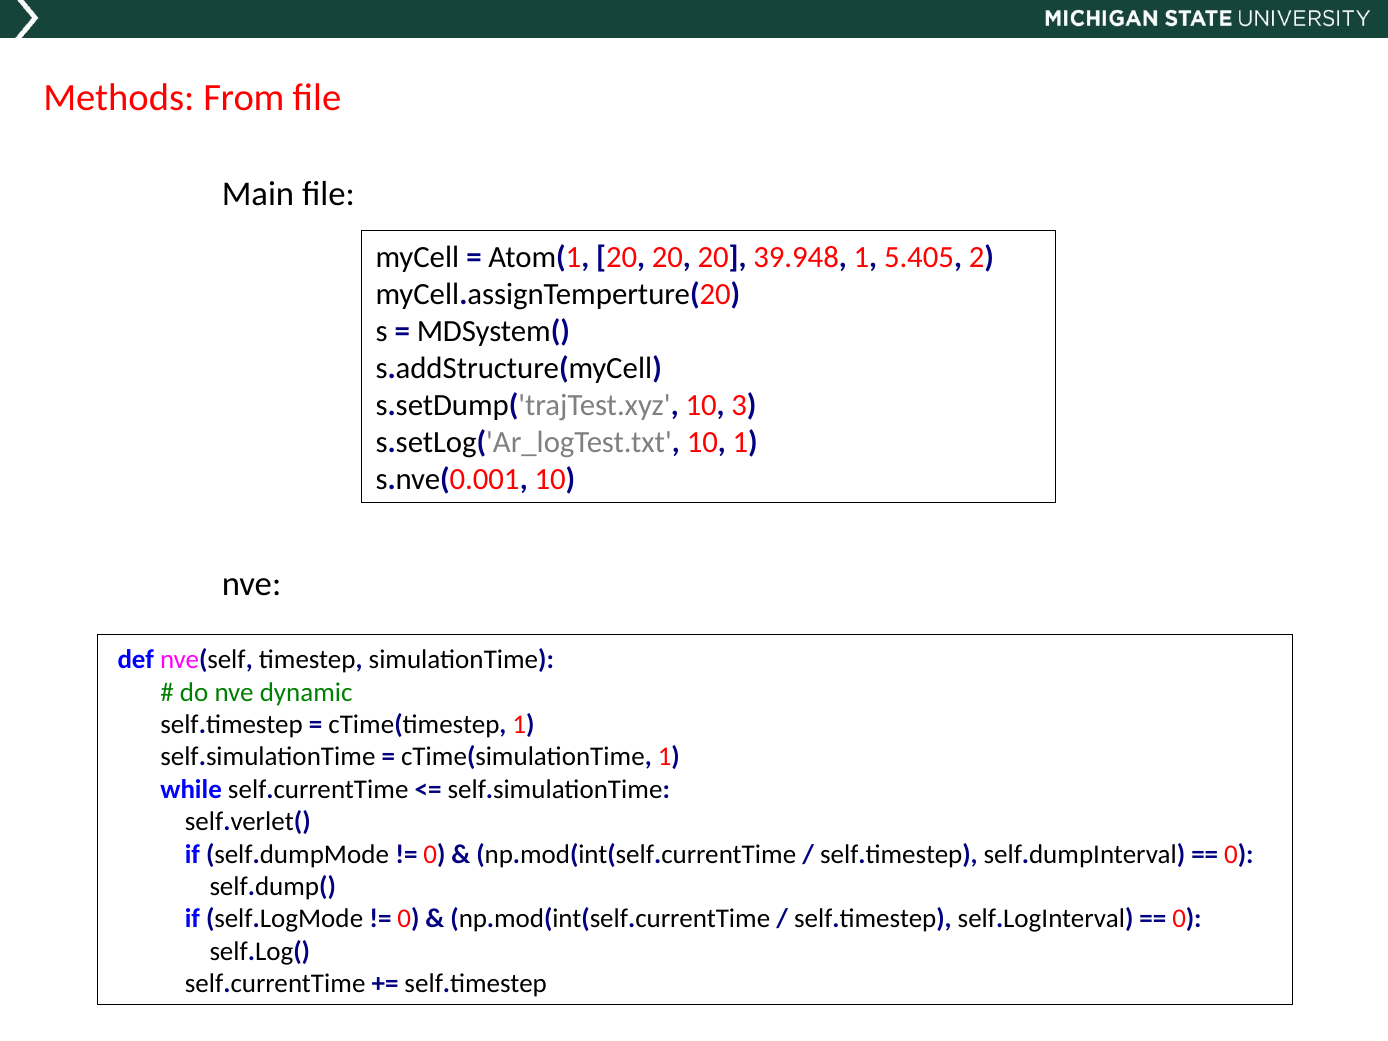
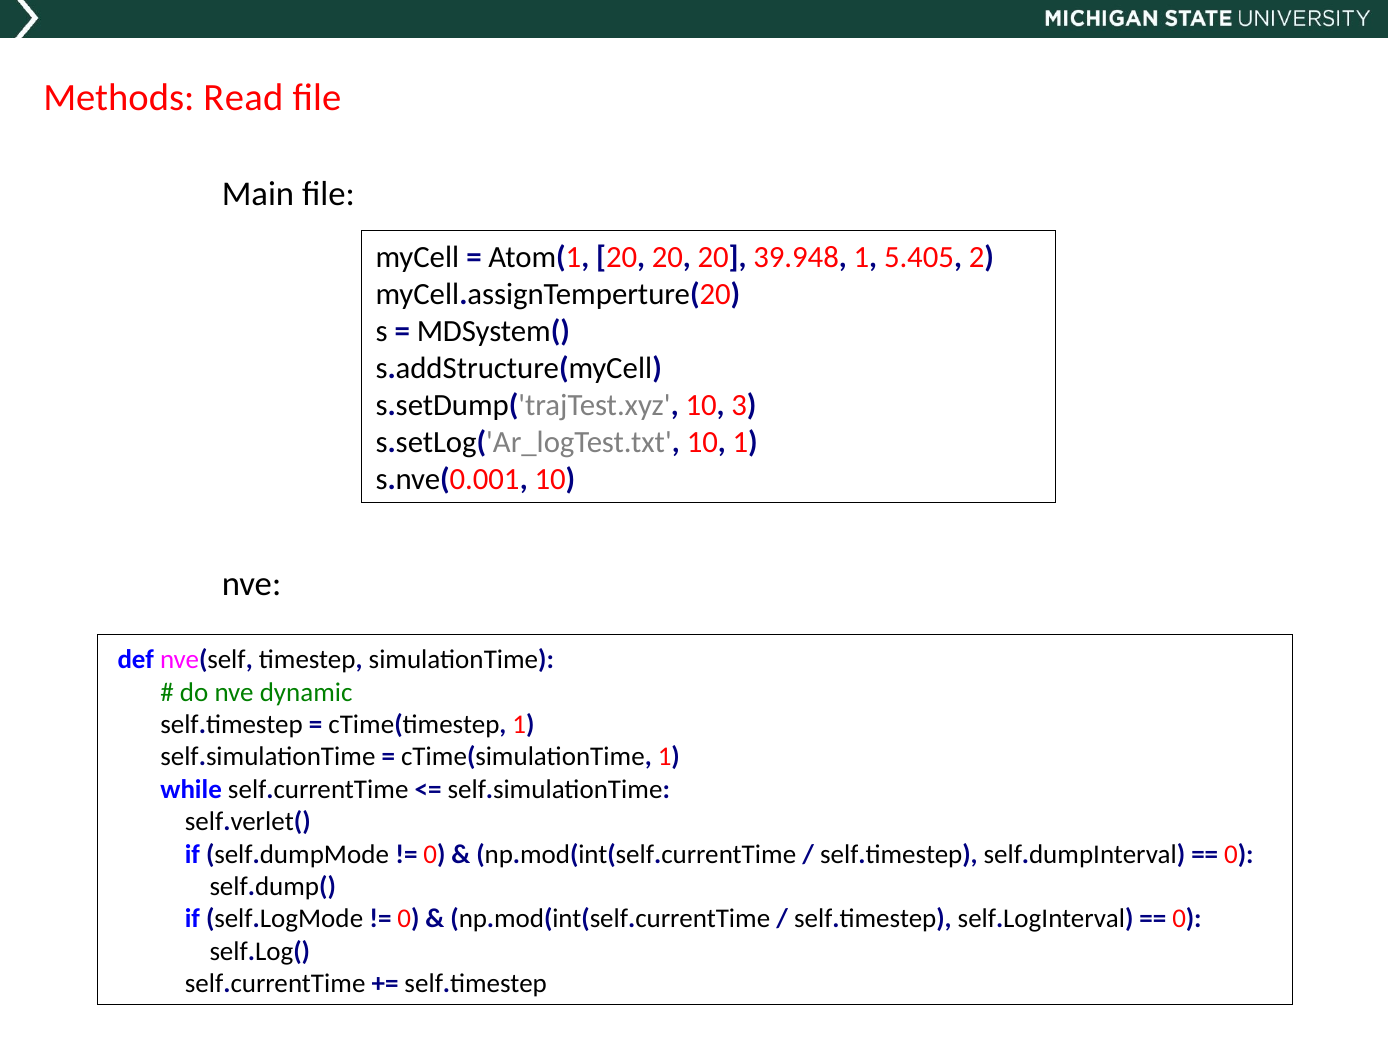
From: From -> Read (243, 98)
